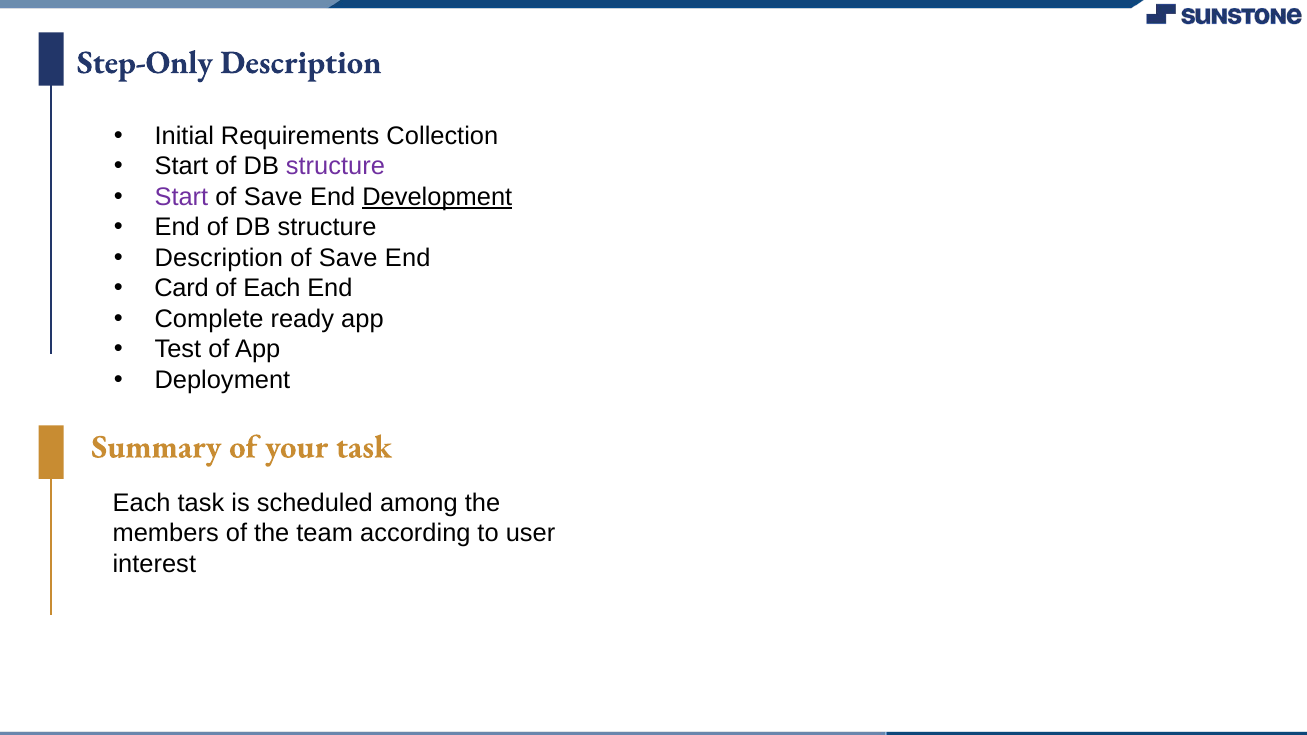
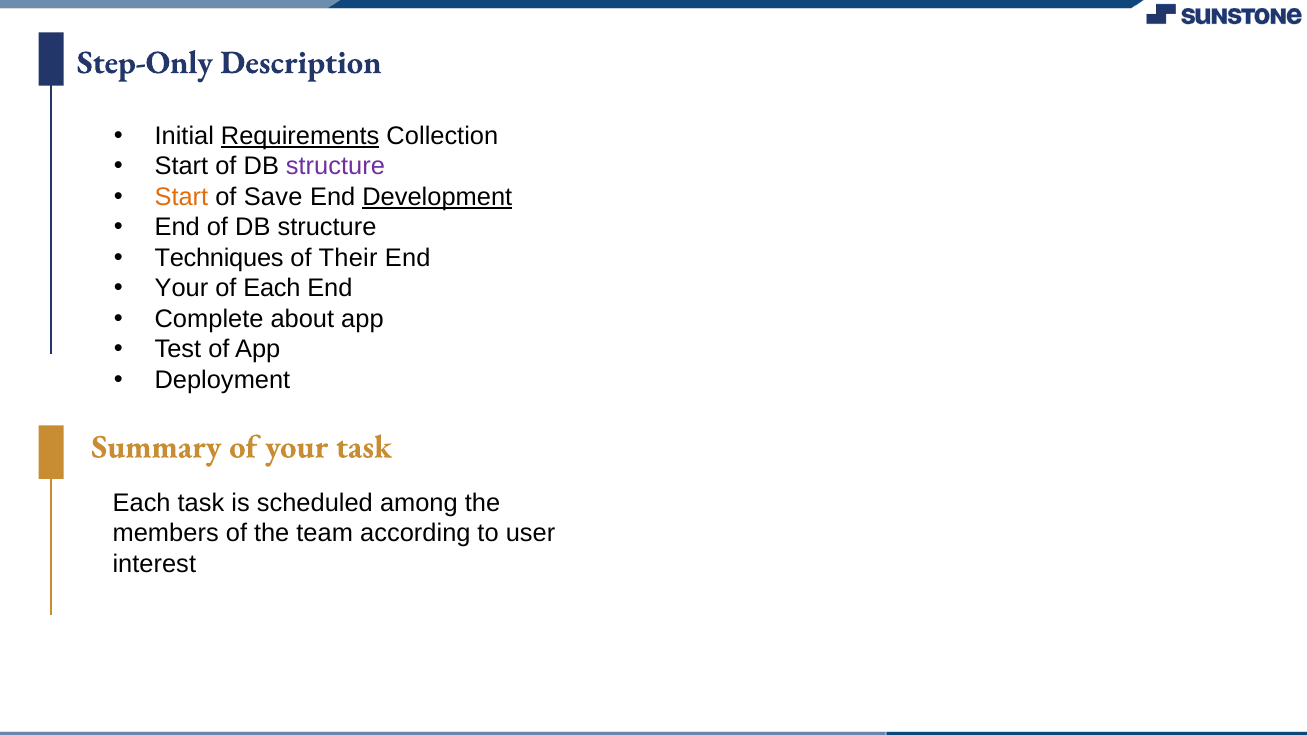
Requirements underline: none -> present (300, 136)
Start colour: purple -> orange (181, 197)
Description: Description -> Techniques (219, 258)
Save: Save -> Their (348, 258)
Card: Card -> Your (181, 289)
ready: ready -> about (302, 319)
